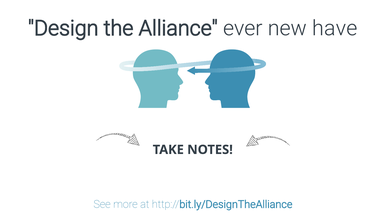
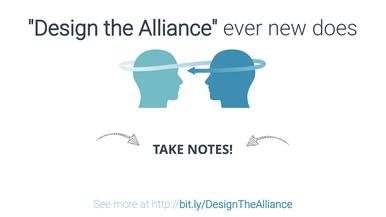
have: have -> does (335, 28)
